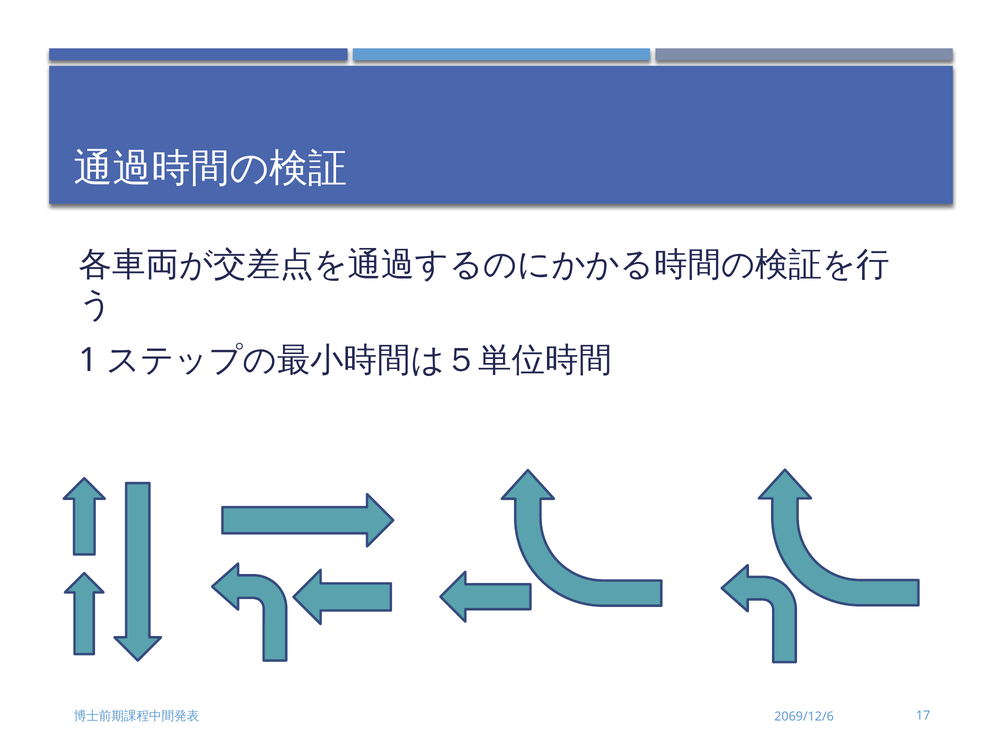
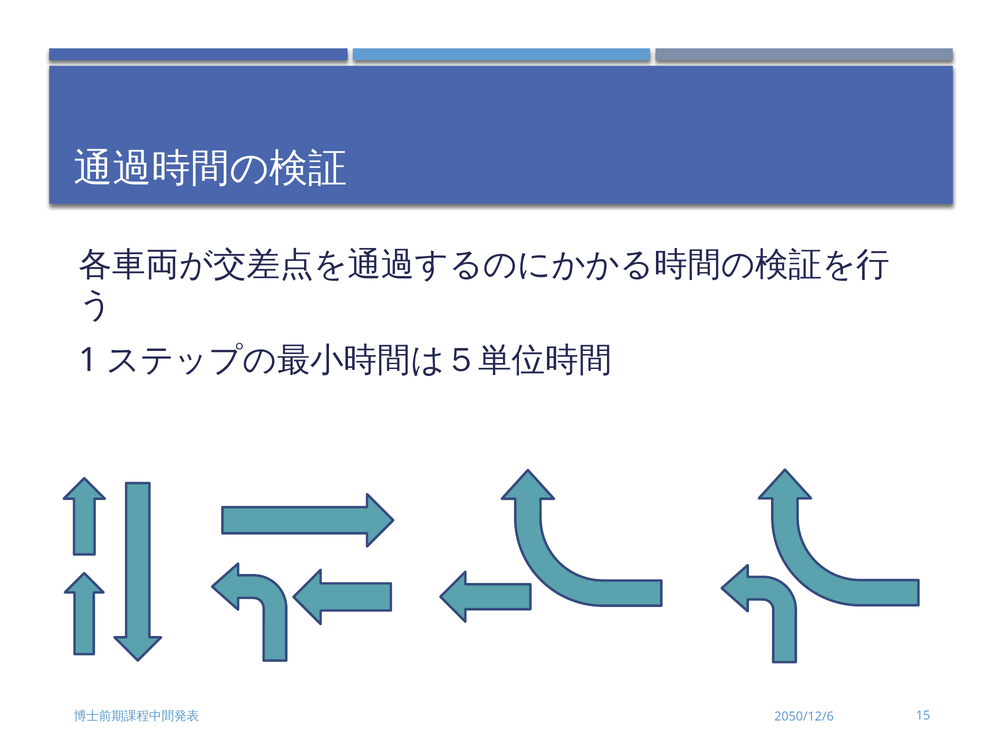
17: 17 -> 15 (923, 716)
2069/12/6: 2069/12/6 -> 2050/12/6 (804, 717)
